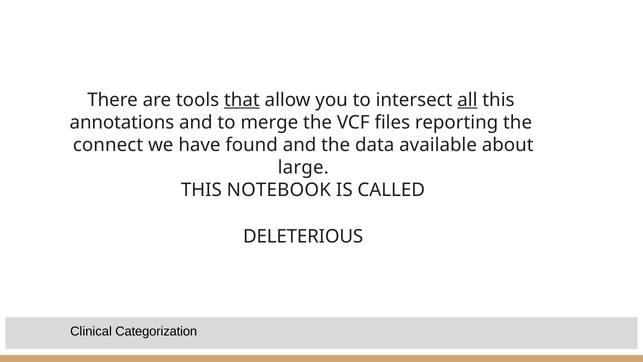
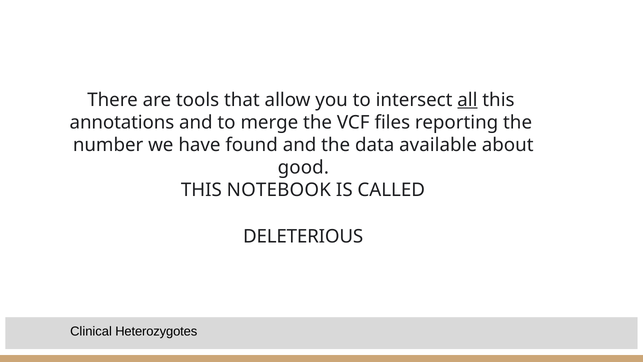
that underline: present -> none (242, 100)
connect: connect -> number (108, 145)
large: large -> good (303, 167)
Categorization: Categorization -> Heterozygotes (156, 331)
